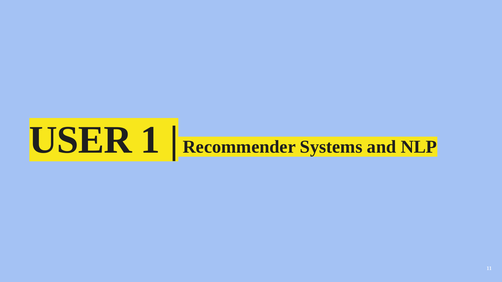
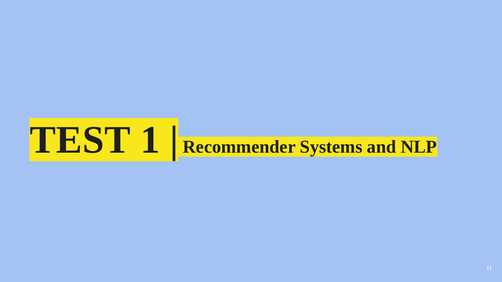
USER: USER -> TEST (80, 140)
